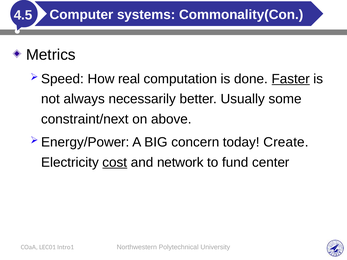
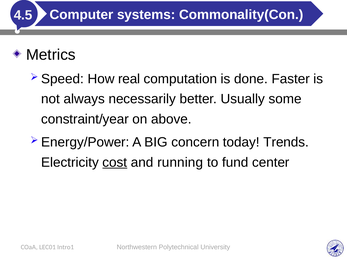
Faster underline: present -> none (291, 79)
constraint/next: constraint/next -> constraint/year (85, 119)
Create: Create -> Trends (286, 142)
network: network -> running (180, 163)
